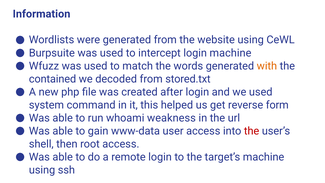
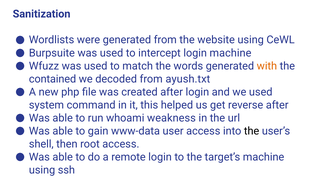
Information: Information -> Sanitization (42, 14)
stored.txt: stored.txt -> ayush.txt (188, 79)
reverse form: form -> after (277, 105)
the colour: red -> black (252, 131)
